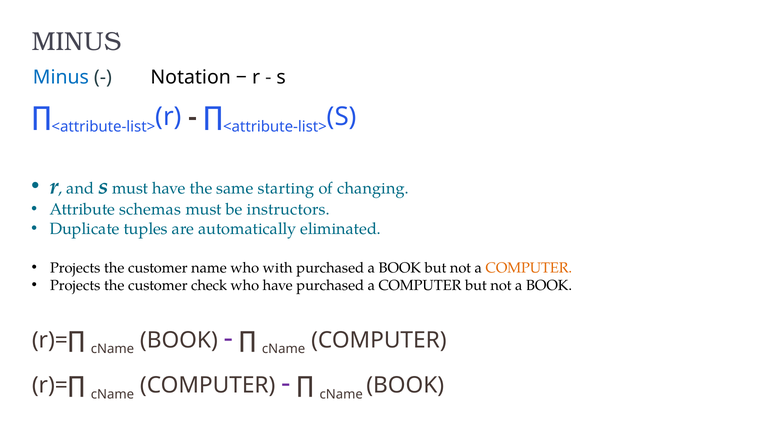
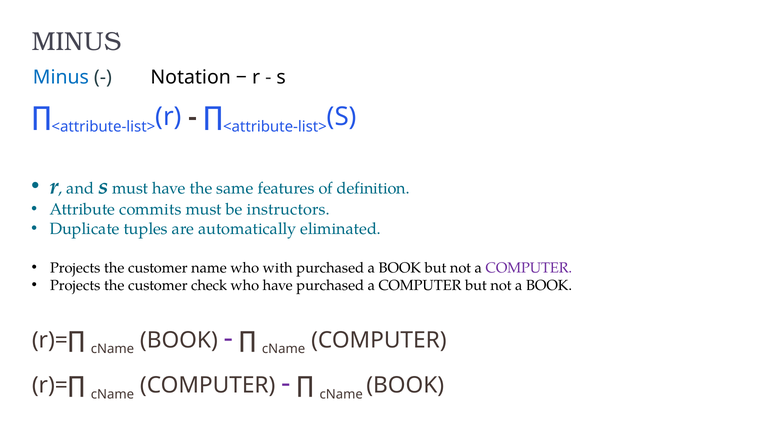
starting: starting -> features (286, 188)
changing: changing -> definition (373, 188)
schemas: schemas -> commits (150, 209)
COMPUTER colour: orange -> purple (529, 268)
